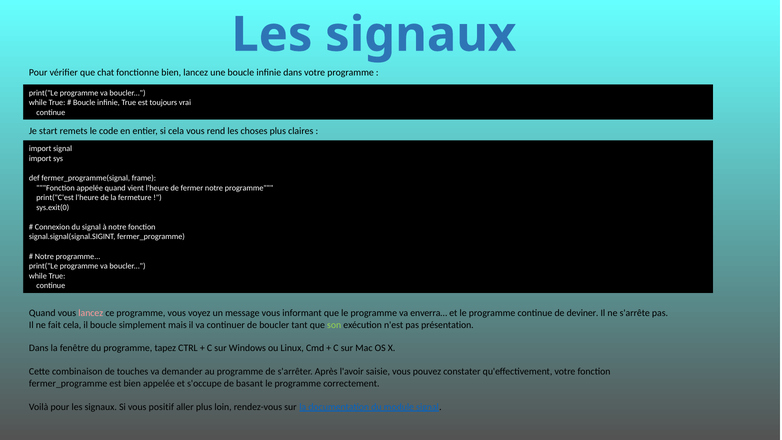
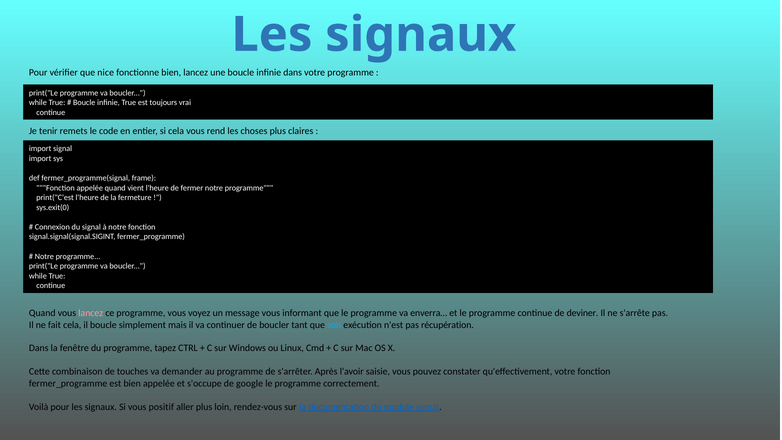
chat: chat -> nice (106, 73)
start: start -> tenir (48, 131)
son colour: light green -> light blue (334, 325)
présentation: présentation -> récupération (447, 325)
basant: basant -> google (250, 383)
